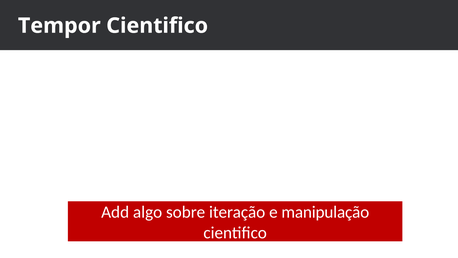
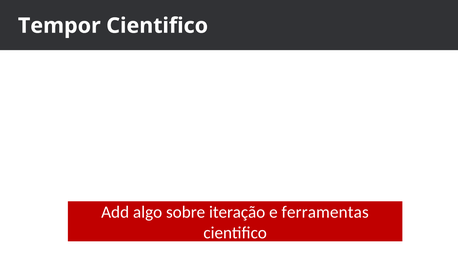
manipulação: manipulação -> ferramentas (325, 212)
